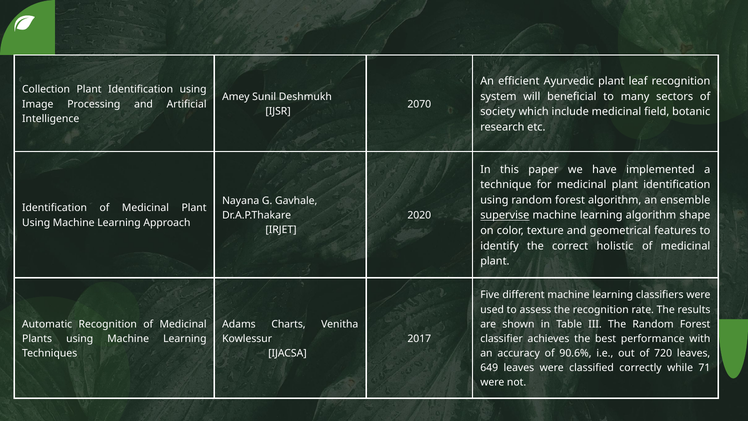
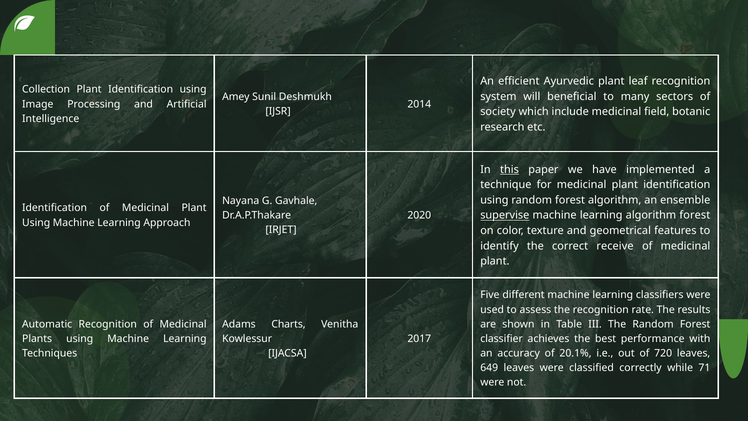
2070: 2070 -> 2014 (419, 104)
this underline: none -> present (509, 169)
algorithm shape: shape -> forest (695, 215)
holistic: holistic -> receive (615, 246)
90.6%: 90.6% -> 20.1% (576, 353)
